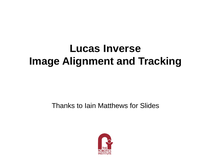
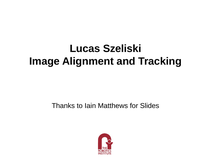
Inverse: Inverse -> Szeliski (122, 49)
